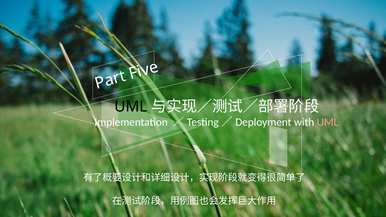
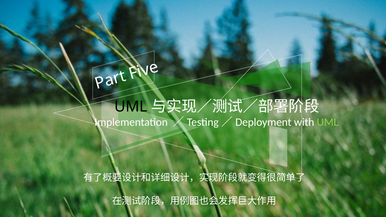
UML colour: pink -> light green (328, 122)
